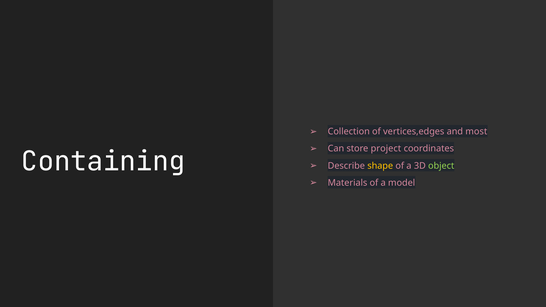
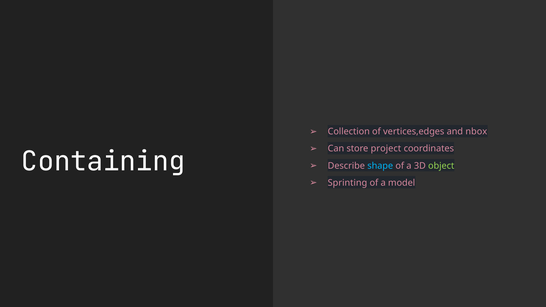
most: most -> nbox (476, 132)
shape colour: yellow -> light blue (380, 166)
Materials: Materials -> Sprinting (347, 183)
